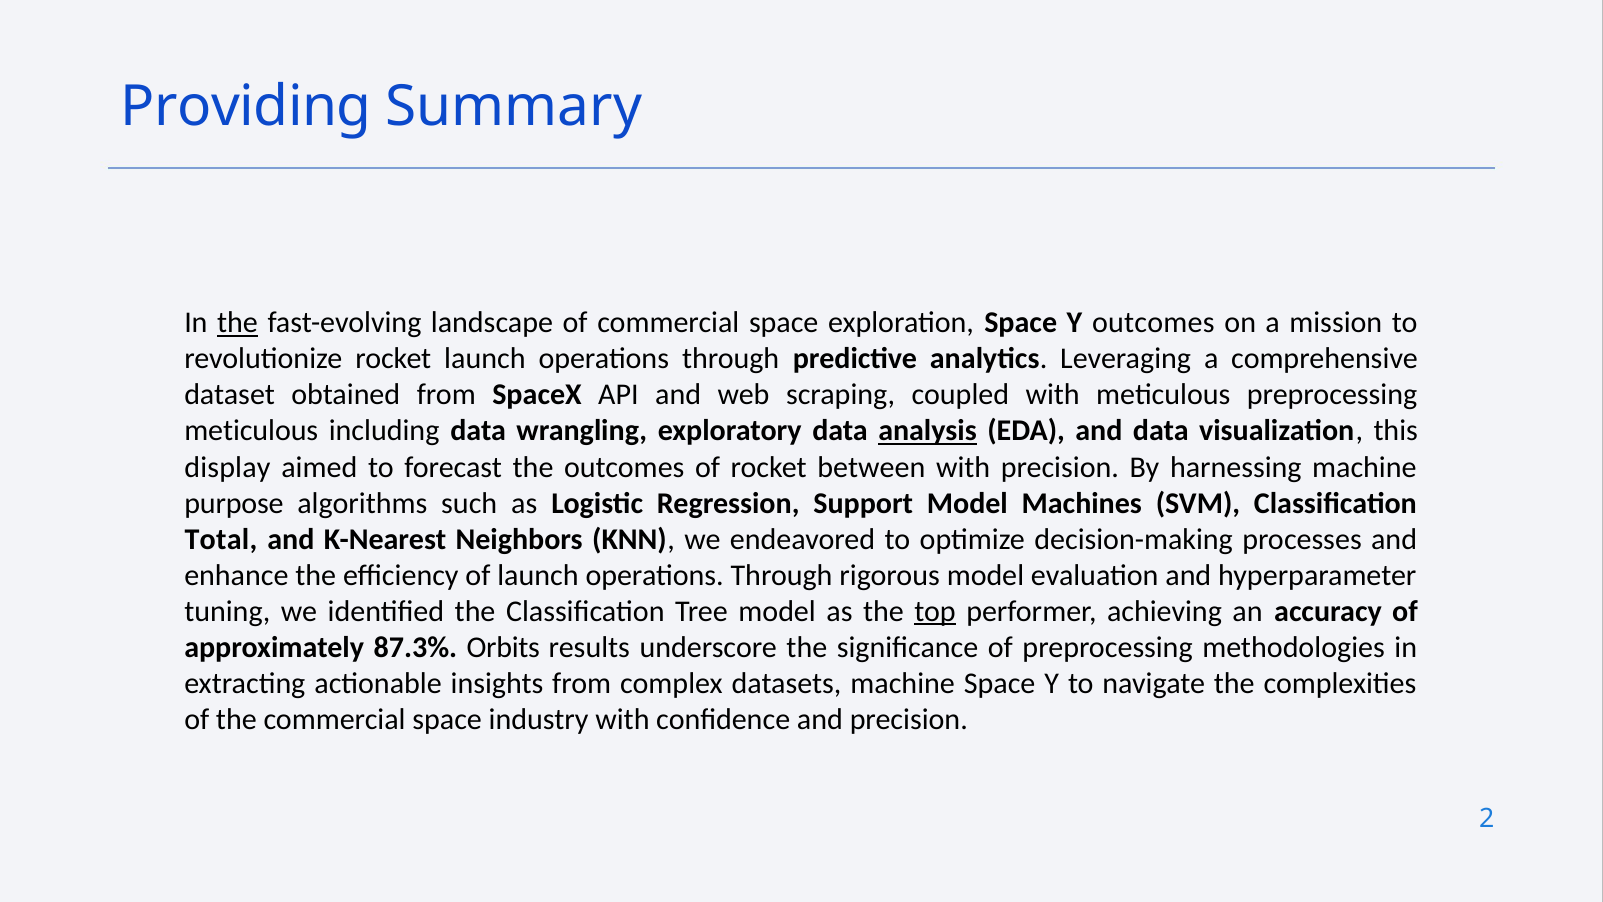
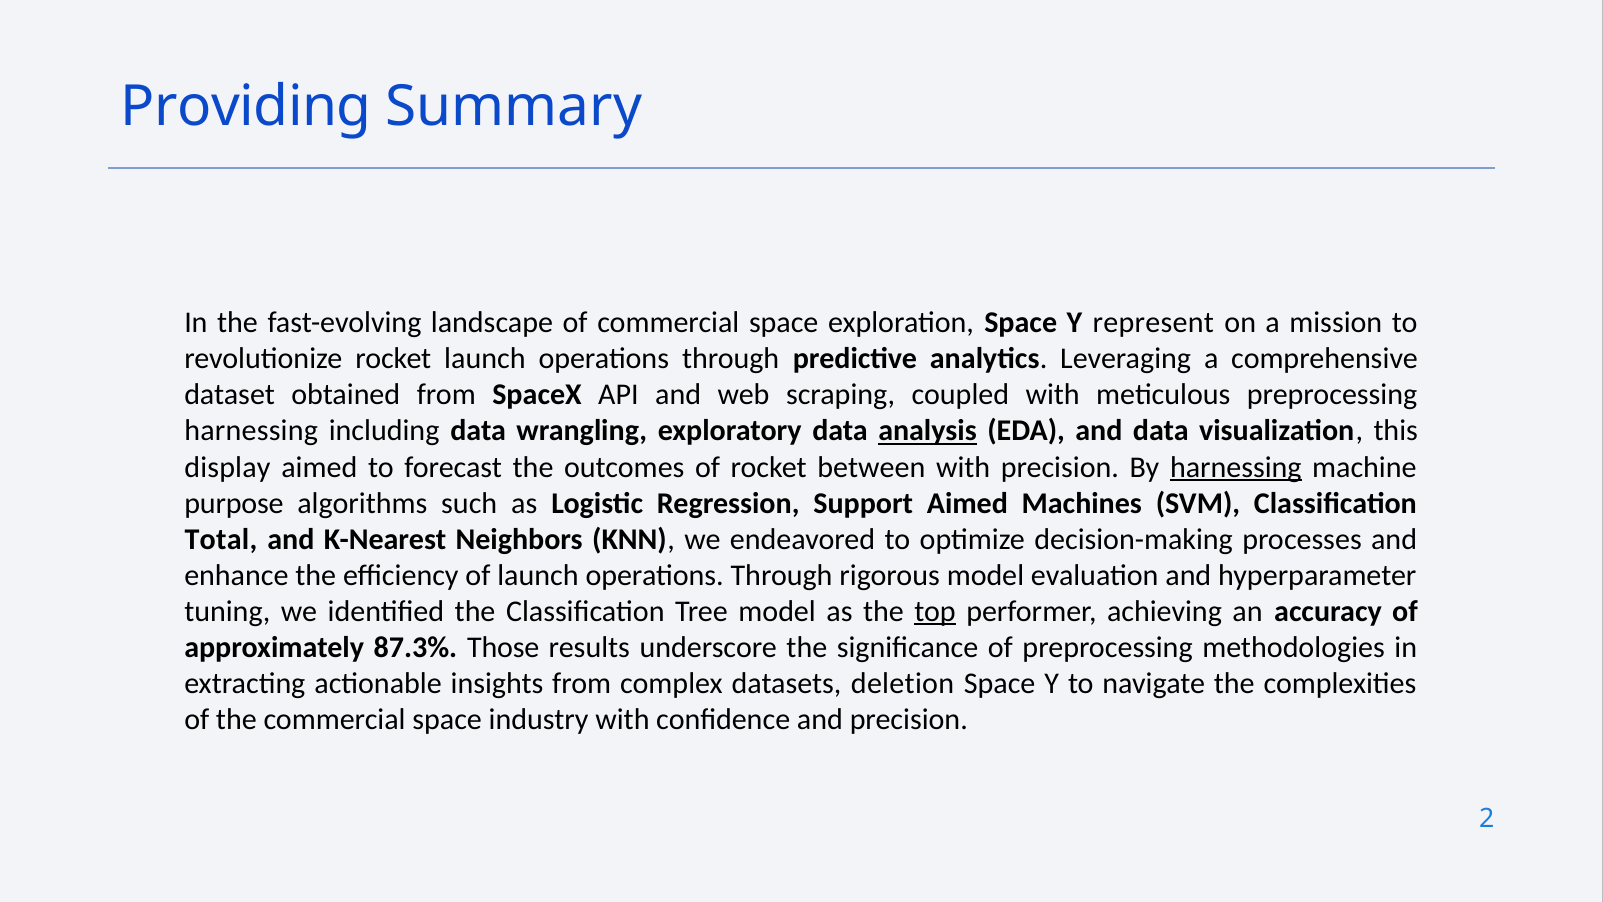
the underline: present -> none (238, 323)
Y outcomes: outcomes -> represent (1153, 323)
meticulous: meticulous -> harnessing (251, 431)
harnessing underline: none -> present (1236, 467)
Support Model: Model -> Aimed (967, 503)
Orbits: Orbits -> Those (503, 647)
datasets machine: machine -> deletion (903, 683)
